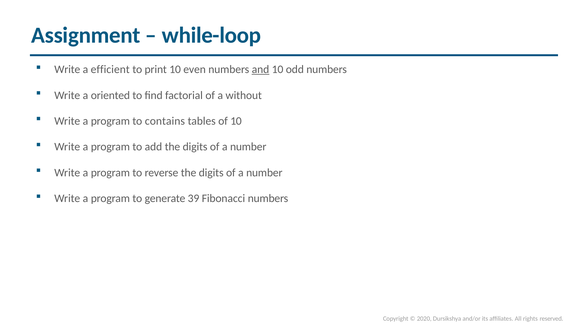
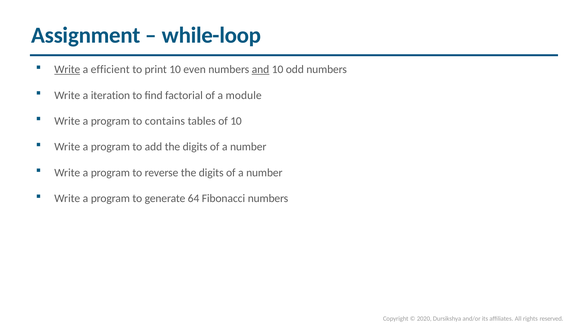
Write underline: none -> present (67, 69)
oriented: oriented -> iteration (110, 95)
without: without -> module (244, 95)
39: 39 -> 64 (194, 198)
